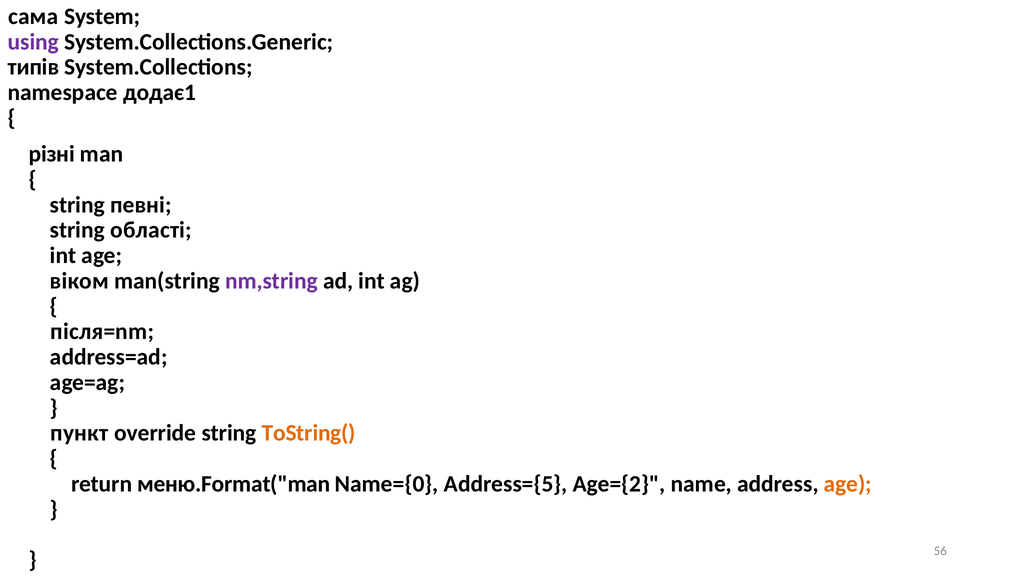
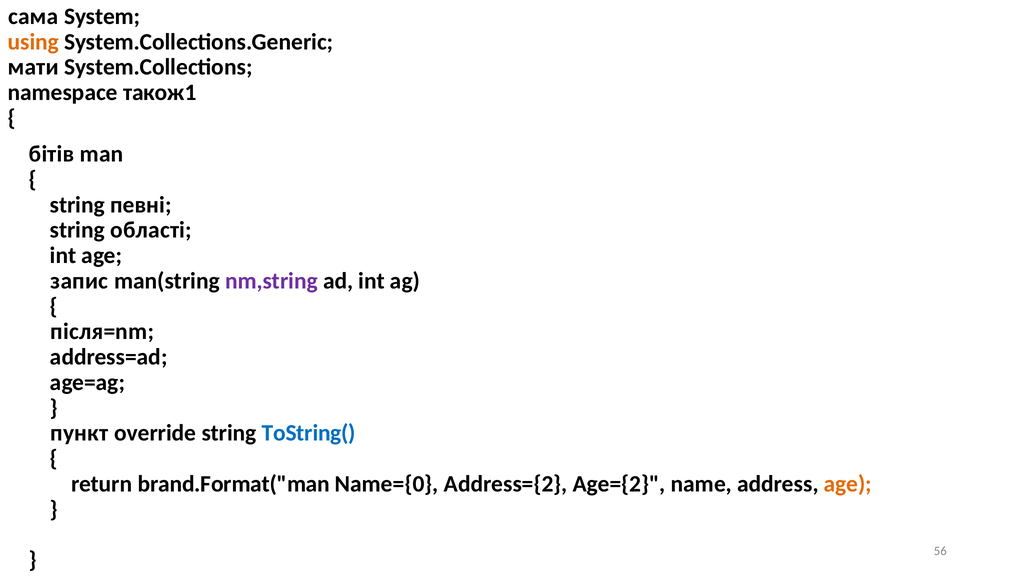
using colour: purple -> orange (33, 42)
типів: типів -> мати (33, 67)
додає1: додає1 -> також1 (160, 92)
різні: різні -> бітів (52, 154)
віком: віком -> запис (79, 281)
ToString( colour: orange -> blue (309, 433)
меню.Format("man: меню.Format("man -> brand.Format("man (234, 484)
Address={5: Address={5 -> Address={2 (506, 484)
